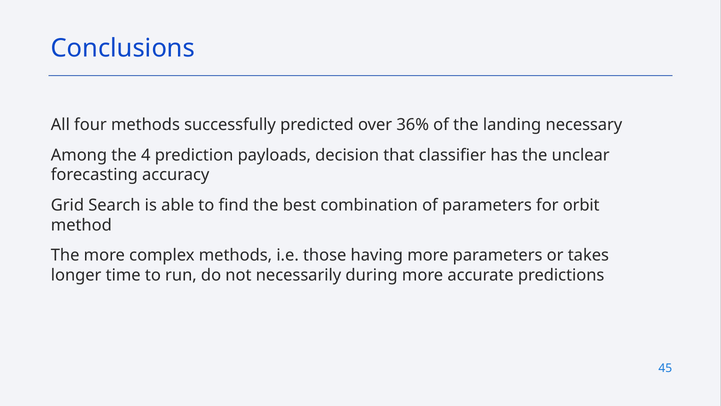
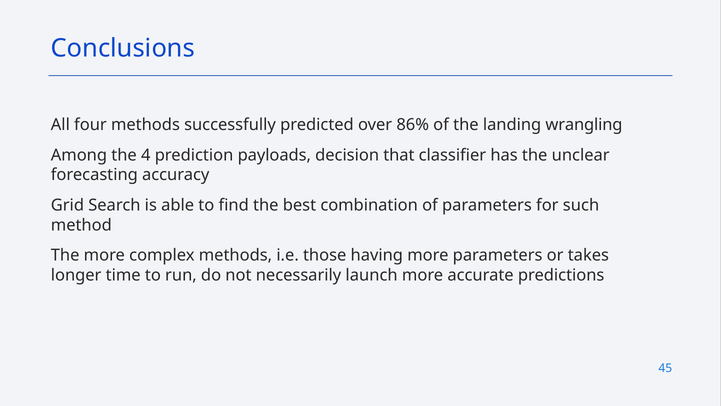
36%: 36% -> 86% (413, 125)
necessary: necessary -> wrangling (584, 125)
orbit: orbit -> such (581, 205)
during: during -> launch (372, 275)
